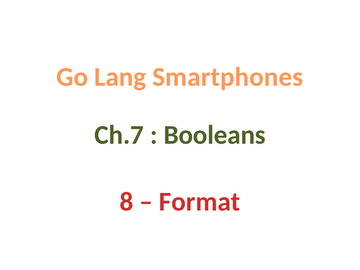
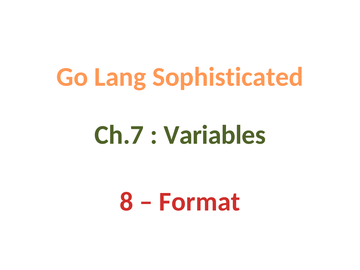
Smartphones: Smartphones -> Sophisticated (228, 77)
Booleans: Booleans -> Variables (215, 135)
